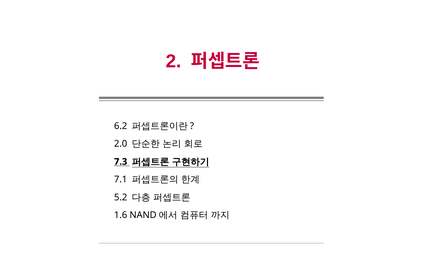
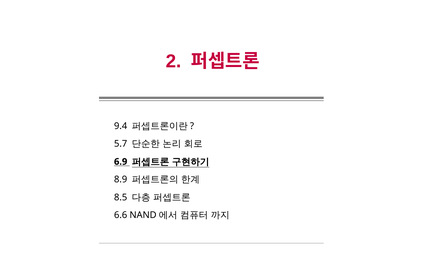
6.2: 6.2 -> 9.4 (121, 126)
2.0: 2.0 -> 5.7 (121, 144)
7.3: 7.3 -> 6.9 (121, 162)
7.1: 7.1 -> 8.9 (121, 179)
5.2: 5.2 -> 8.5 (121, 197)
1.6: 1.6 -> 6.6 (121, 215)
